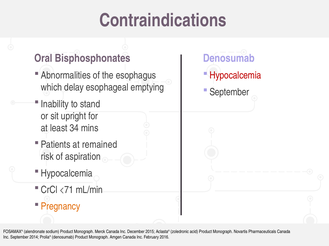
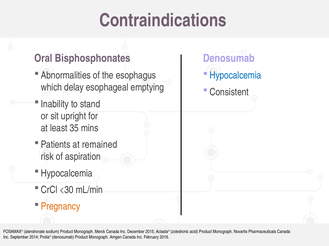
Hypocalcemia colour: red -> blue (235, 76)
September: September -> Consistent (229, 92)
34: 34 -> 35 (74, 128)
<71: <71 -> <30 (67, 190)
